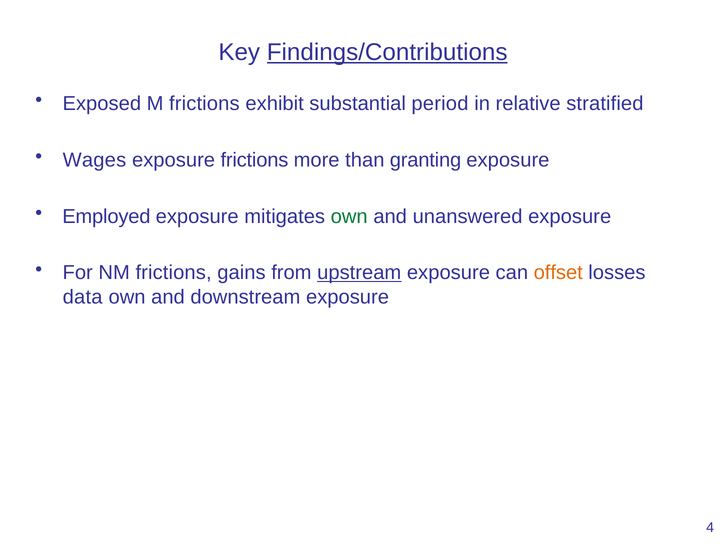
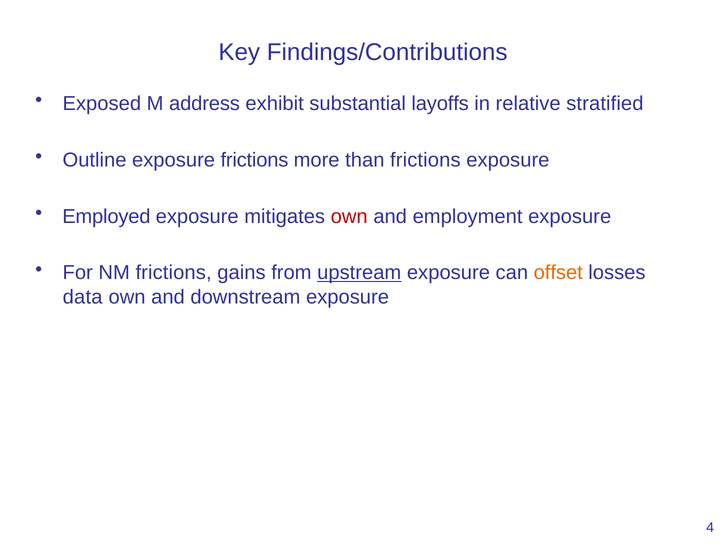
Findings/Contributions underline: present -> none (387, 52)
M frictions: frictions -> address (205, 104)
period: period -> layoffs (440, 104)
Wages: Wages -> Outline (95, 160)
than granting: granting -> frictions (425, 160)
own colour: green -> red (349, 217)
unanswered: unanswered -> employment (468, 217)
